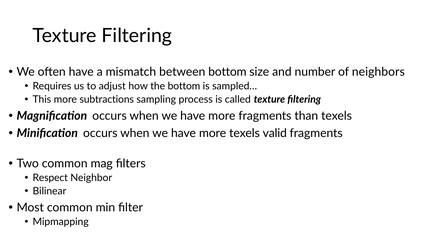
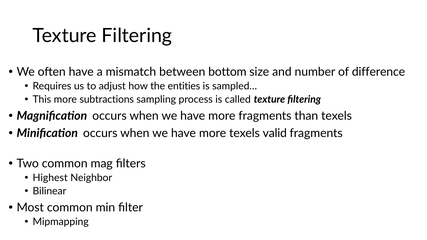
neighbors: neighbors -> difference (378, 72)
the bottom: bottom -> entities (184, 86)
Respect: Respect -> Highest (50, 178)
